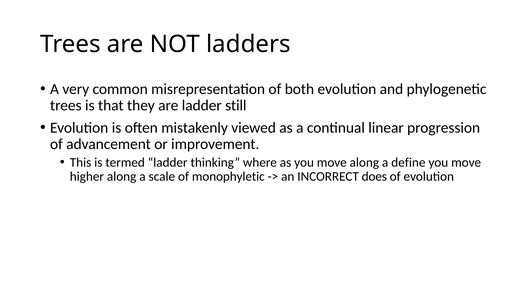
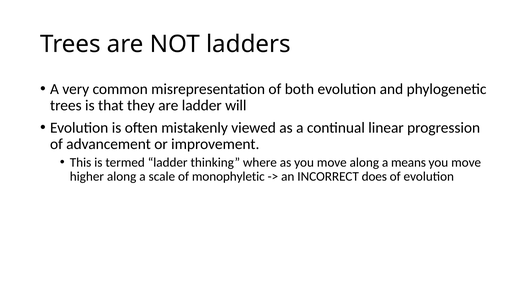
still: still -> will (236, 106)
define: define -> means (408, 163)
